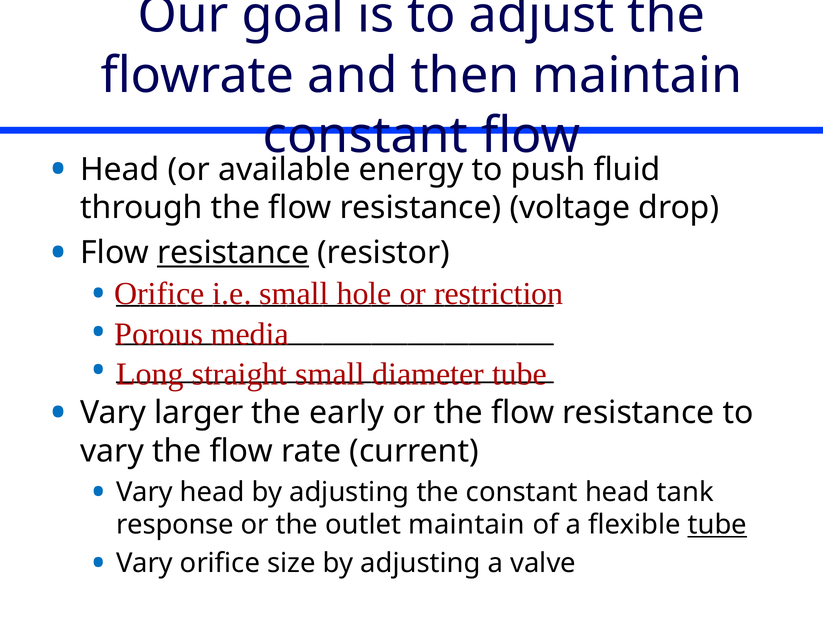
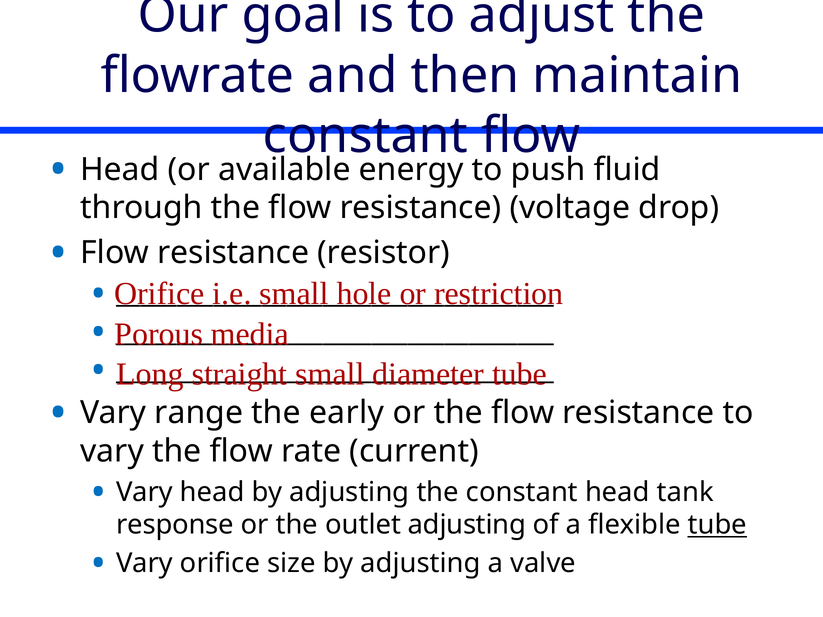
resistance underline: present -> none (233, 253)
larger: larger -> range (199, 413)
outlet maintain: maintain -> adjusting (467, 525)
